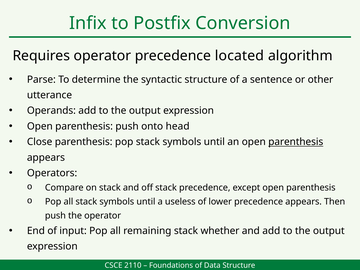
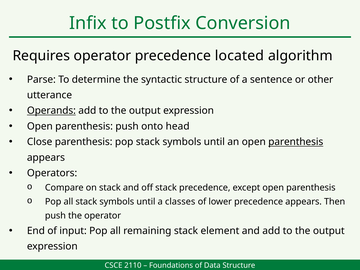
Operands underline: none -> present (51, 111)
useless: useless -> classes (180, 202)
whether: whether -> element (220, 231)
